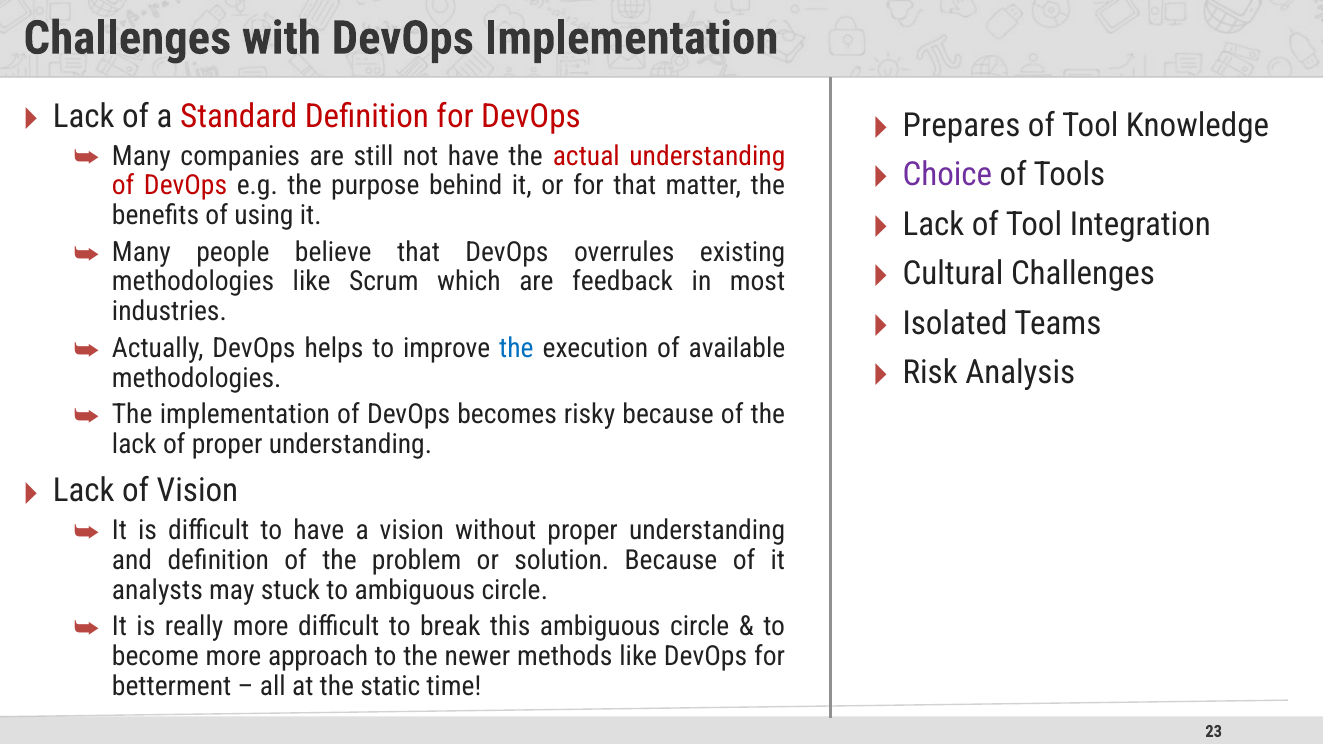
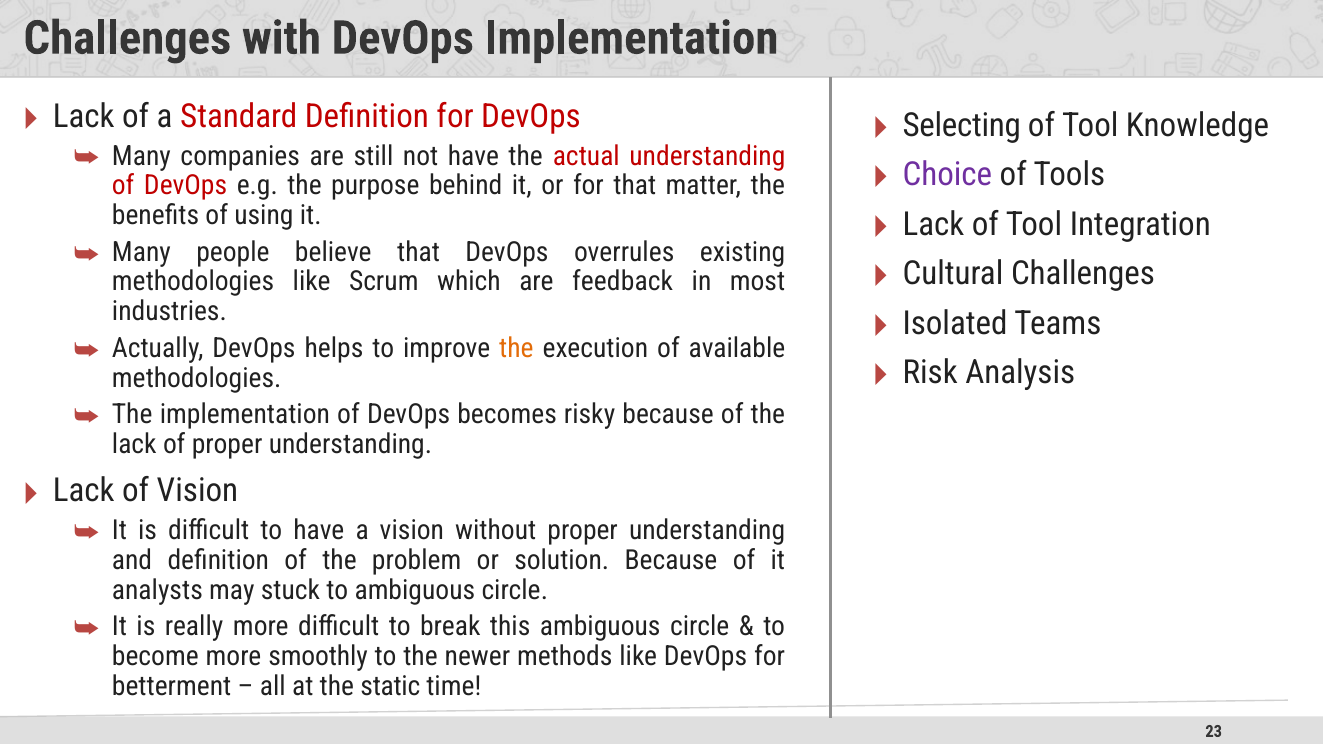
Prepares: Prepares -> Selecting (962, 125)
the colour: blue -> orange (516, 348)
approach: approach -> smoothly (318, 657)
